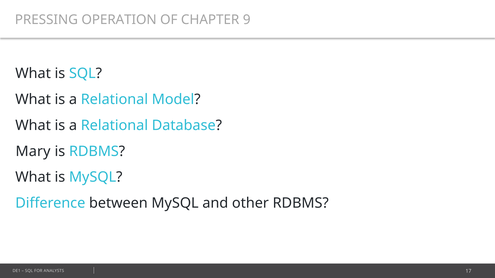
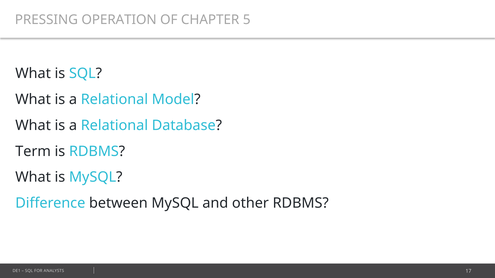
9: 9 -> 5 (247, 20)
Mary: Mary -> Term (33, 152)
